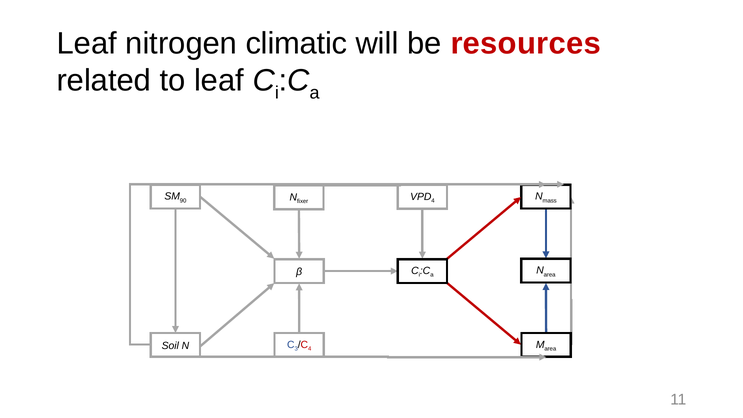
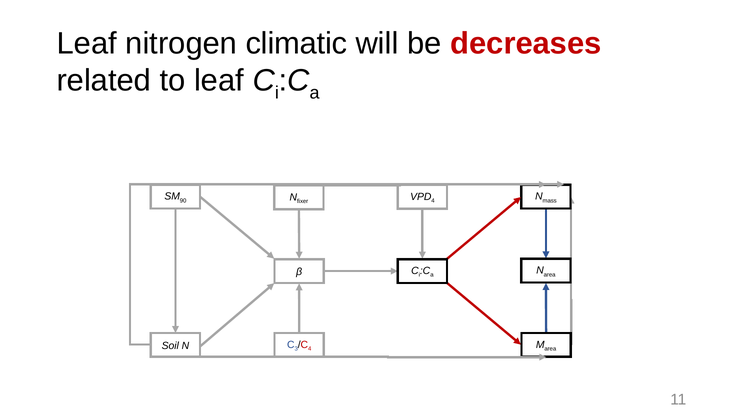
resources: resources -> decreases (526, 43)
